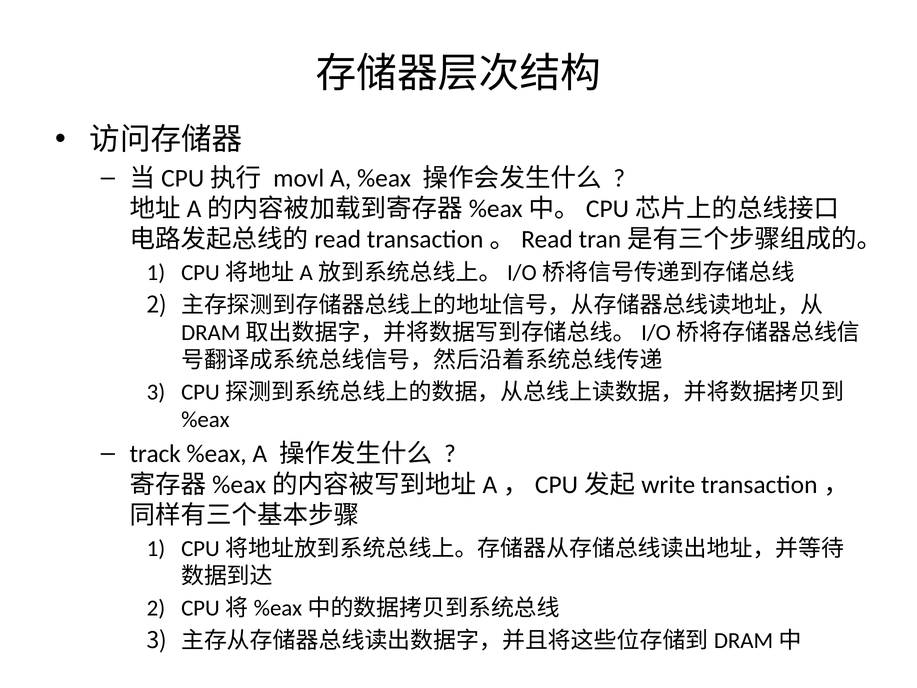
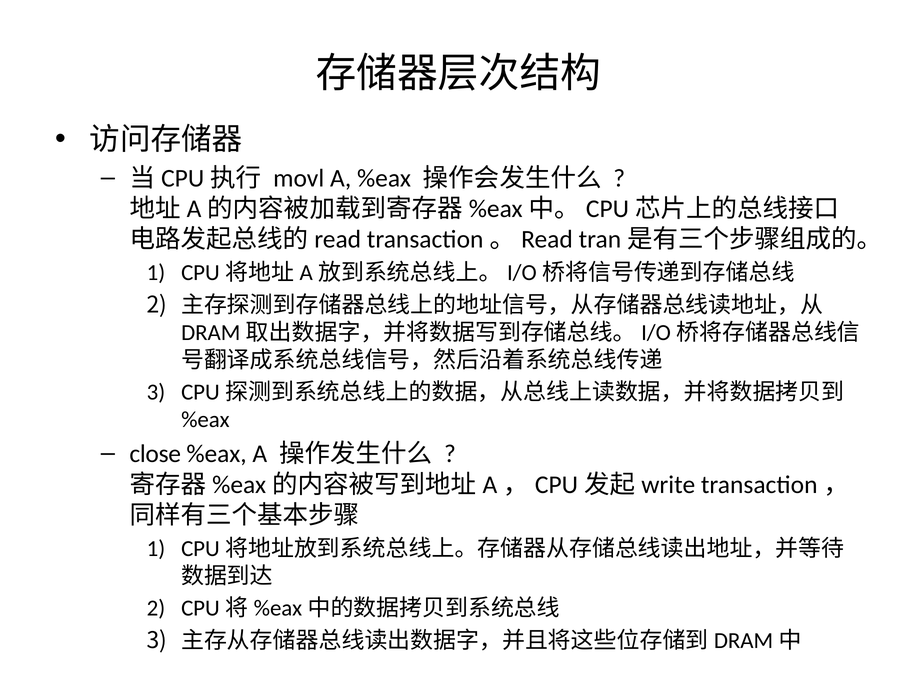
track: track -> close (155, 454)
